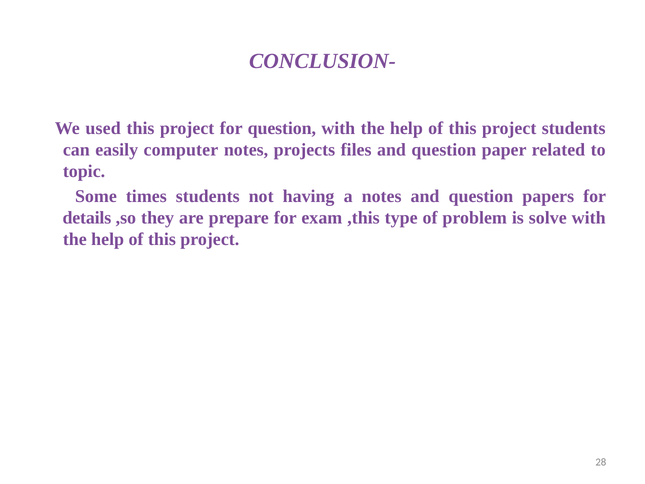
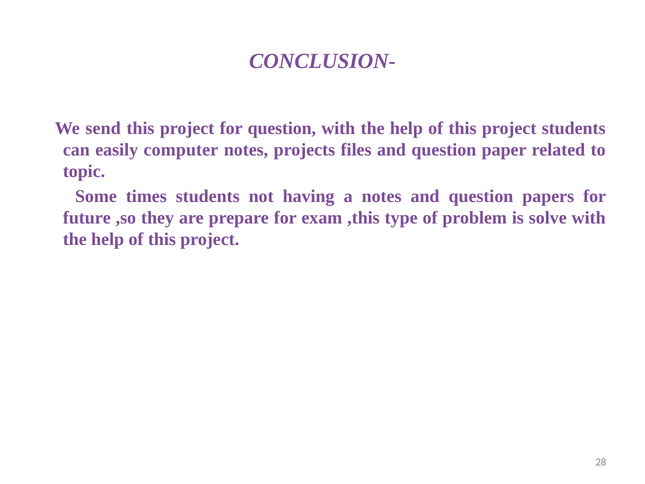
used: used -> send (103, 128)
details: details -> future (87, 218)
